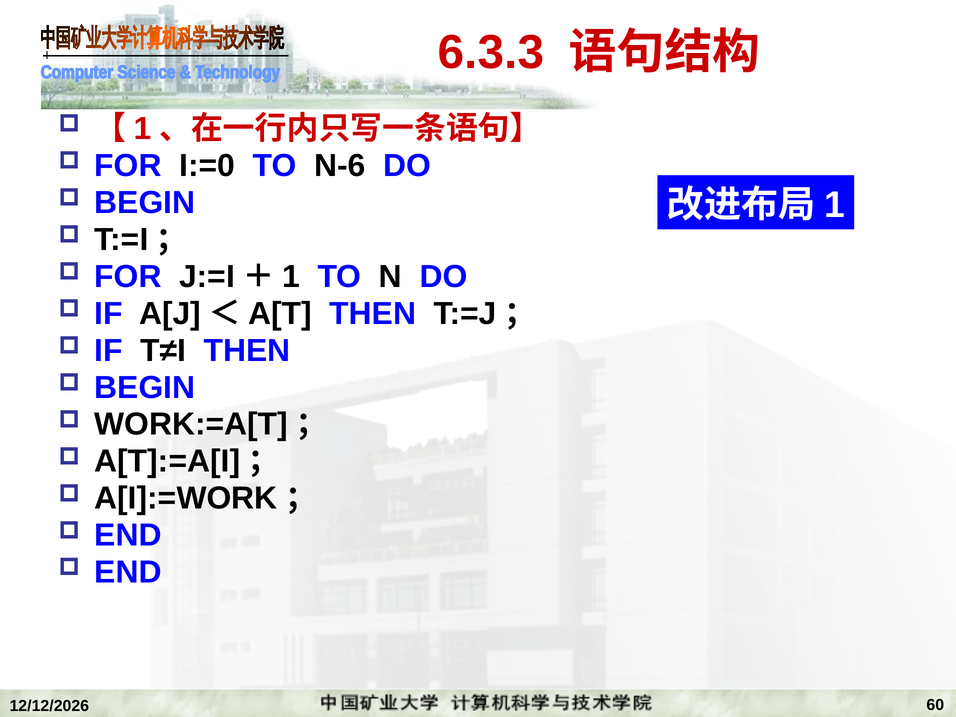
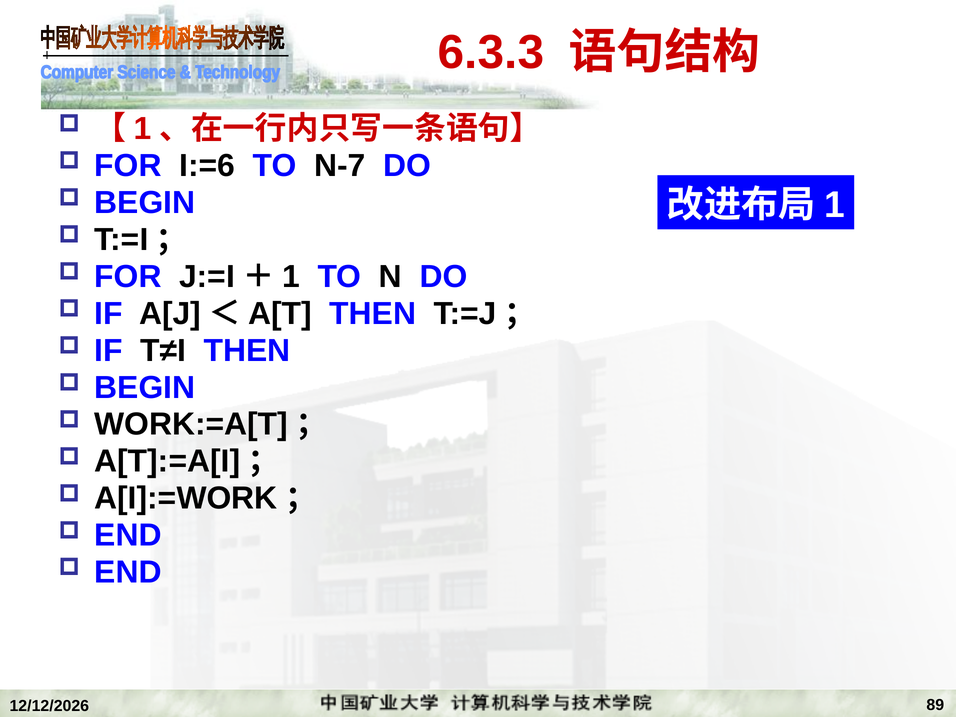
I:=0: I:=0 -> I:=6 (207, 166)
N-6: N-6 -> N-7 (340, 166)
60: 60 -> 89 (935, 705)
